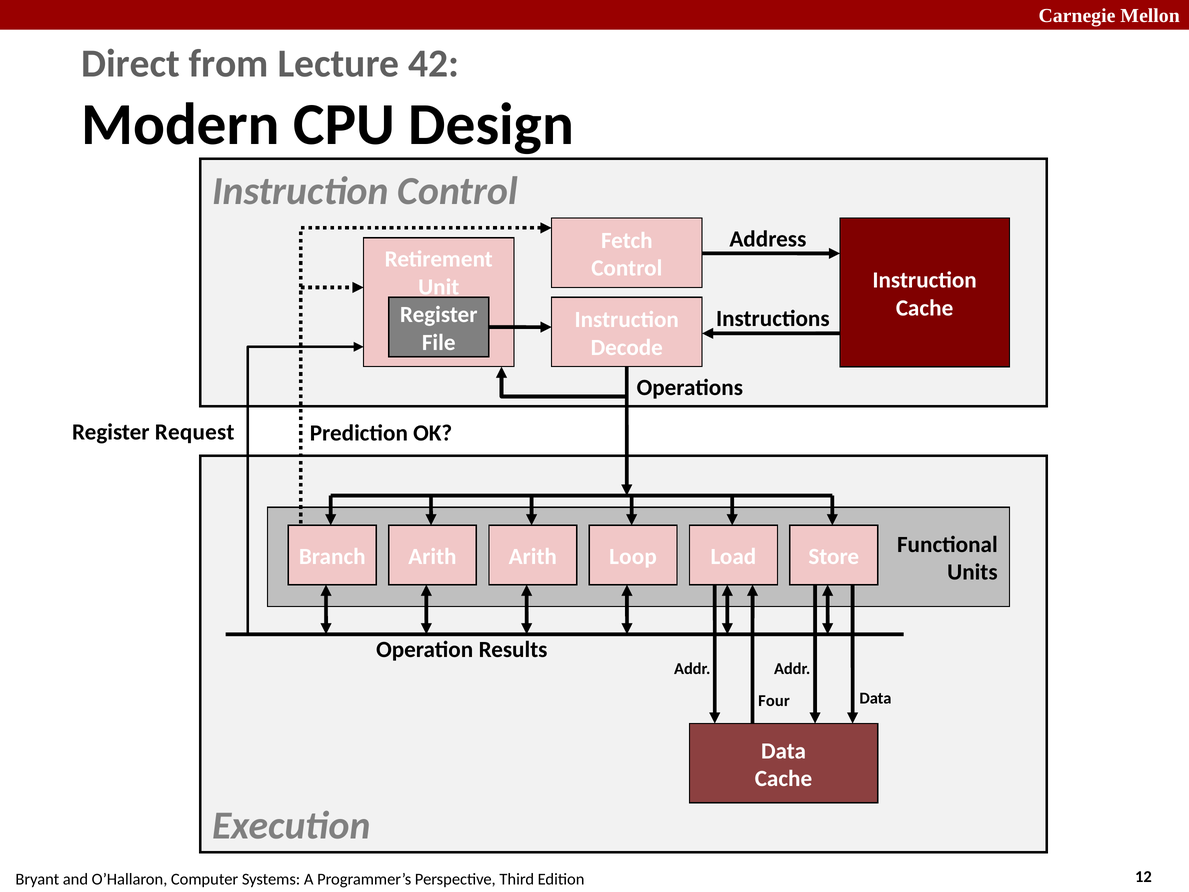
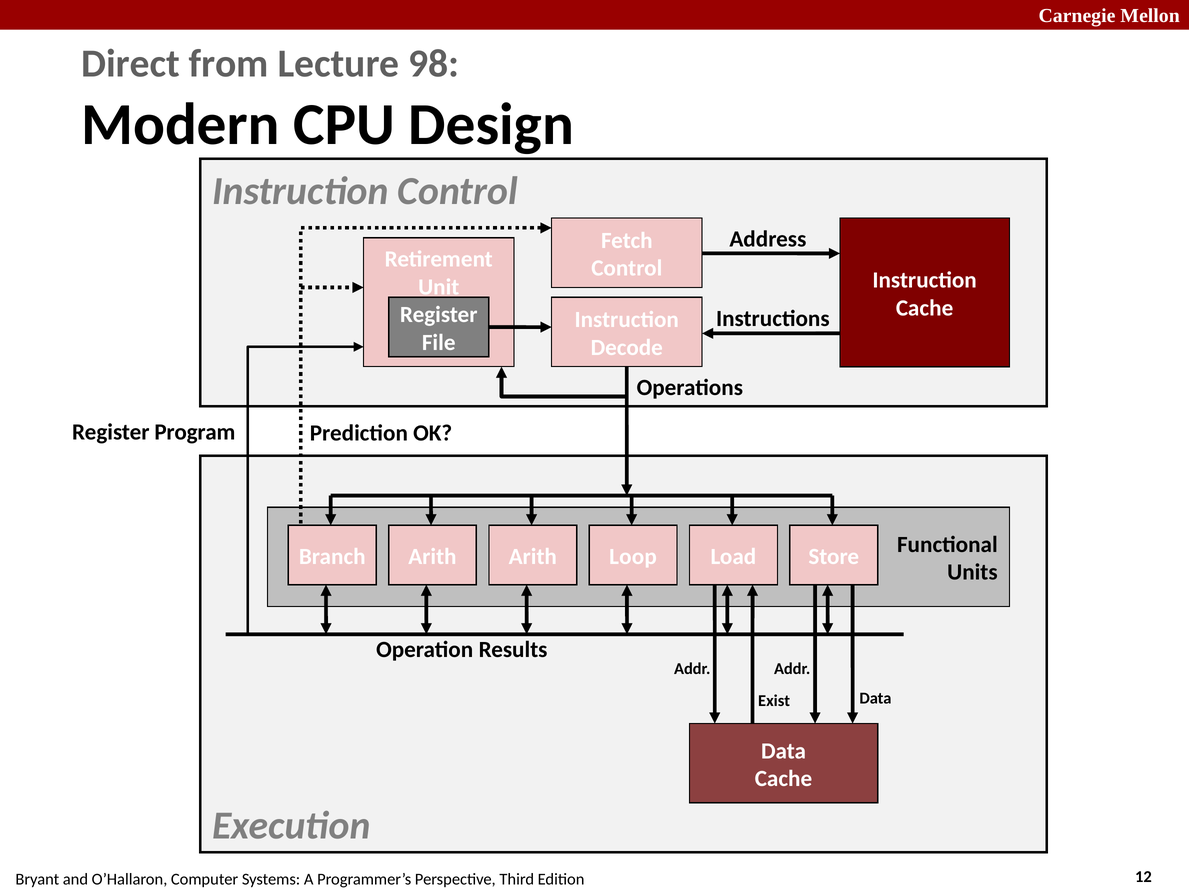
42: 42 -> 98 (434, 64)
Request: Request -> Program (195, 432)
Four: Four -> Exist (774, 701)
